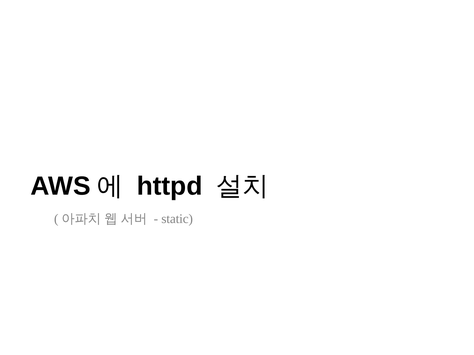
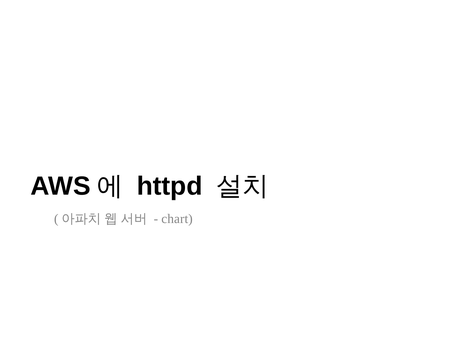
static: static -> chart (177, 219)
